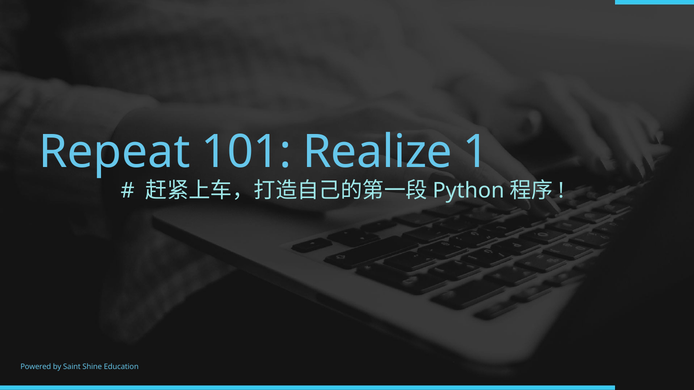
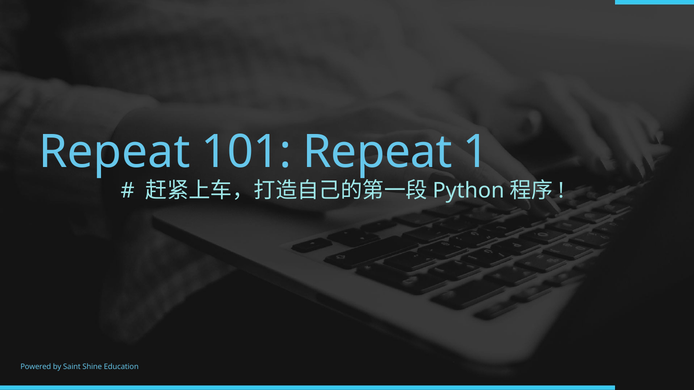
101 Realize: Realize -> Repeat (378, 152)
